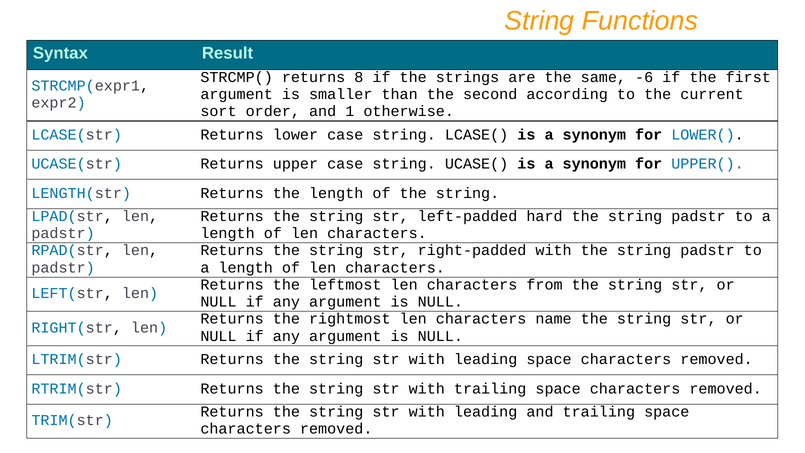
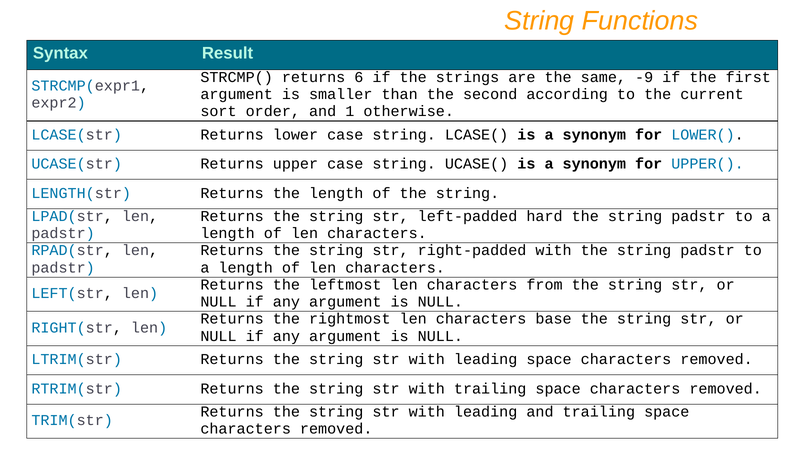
8: 8 -> 6 (359, 77)
-6: -6 -> -9 (644, 77)
name: name -> base (554, 319)
